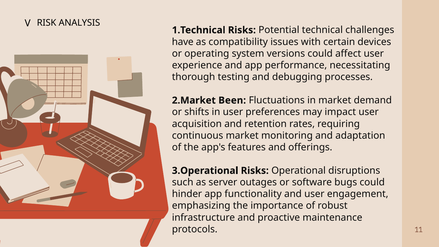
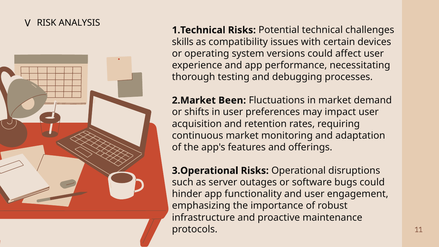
have: have -> skills (183, 42)
